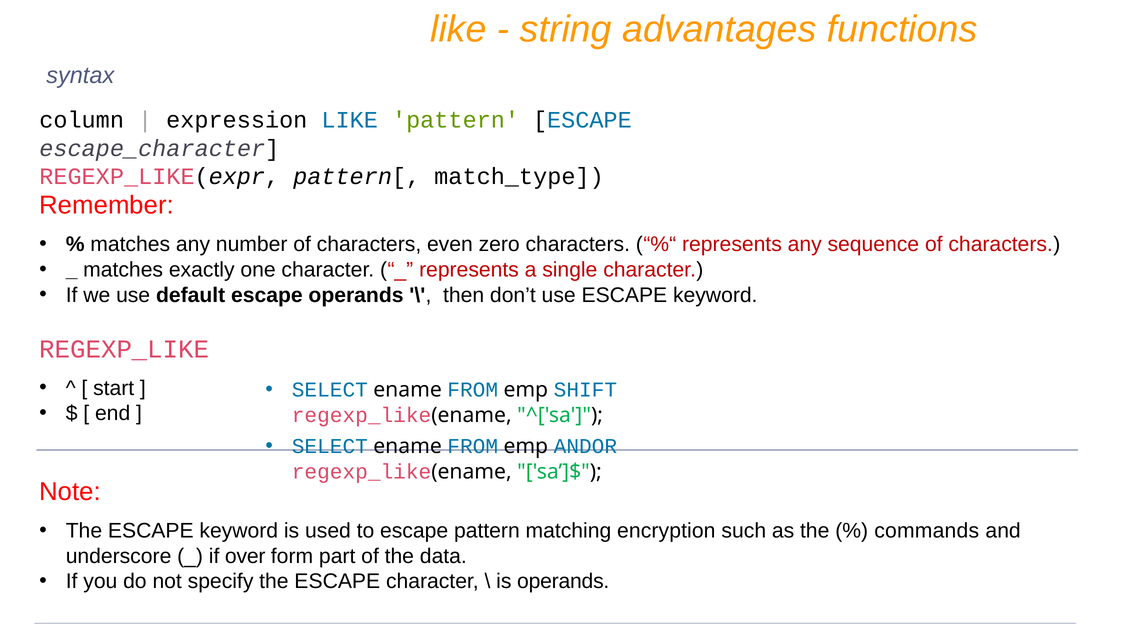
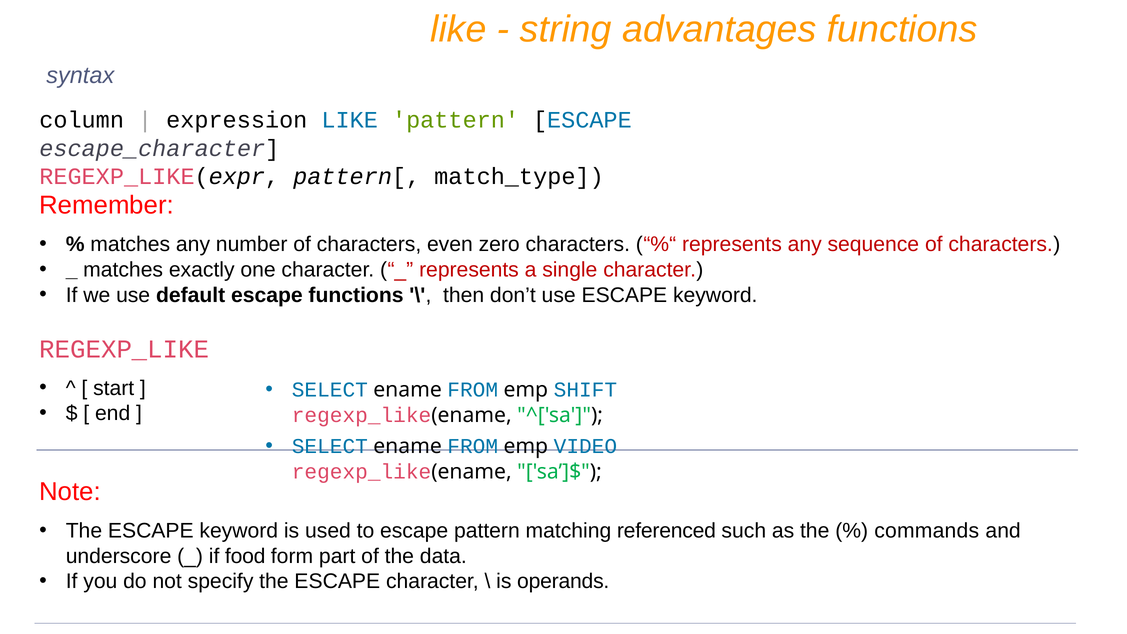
escape operands: operands -> functions (356, 295)
ANDOR: ANDOR -> VIDEO (585, 446)
encryption: encryption -> referenced (666, 531)
over: over -> food (245, 556)
